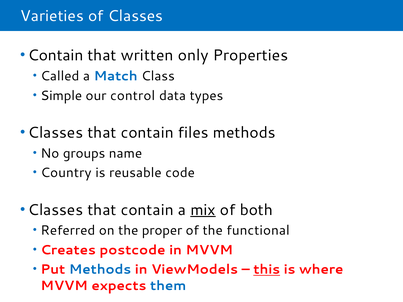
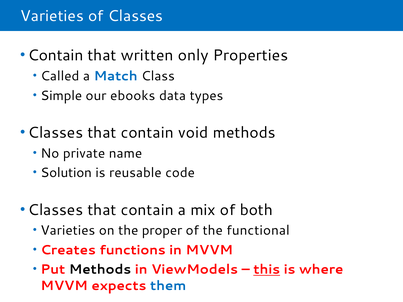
control: control -> ebooks (133, 96)
files: files -> void (193, 133)
groups: groups -> private (84, 153)
Country: Country -> Solution (66, 173)
mix underline: present -> none (203, 210)
Referred: Referred -> Varieties (68, 231)
postcode: postcode -> functions (133, 250)
Methods colour: blue -> black (100, 270)
